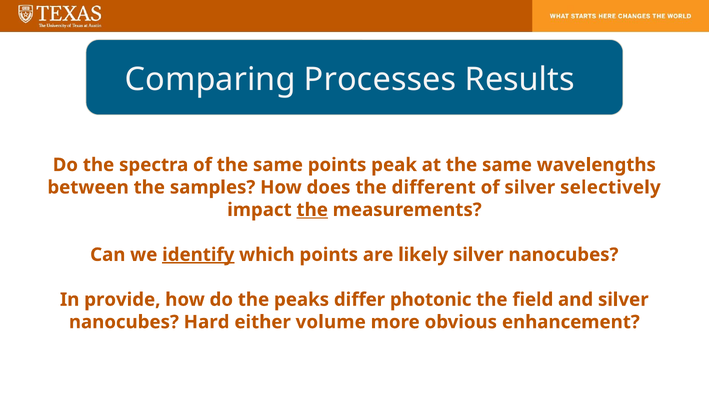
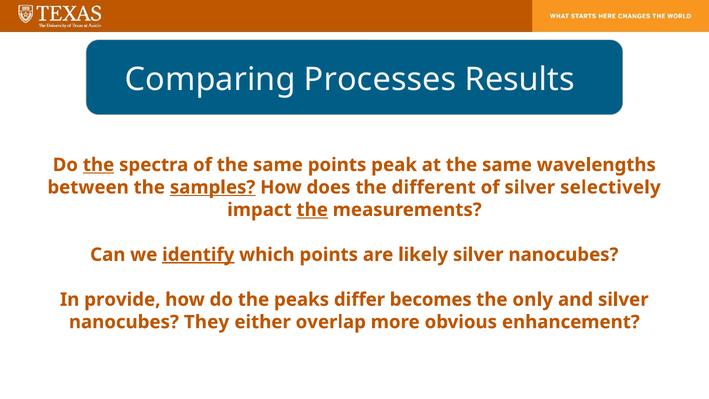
the underline: none -> present (99, 165)
samples underline: none -> present (213, 187)
photonic: photonic -> becomes (431, 299)
field: field -> only (533, 299)
Hard: Hard -> They (207, 322)
volume: volume -> overlap (331, 322)
